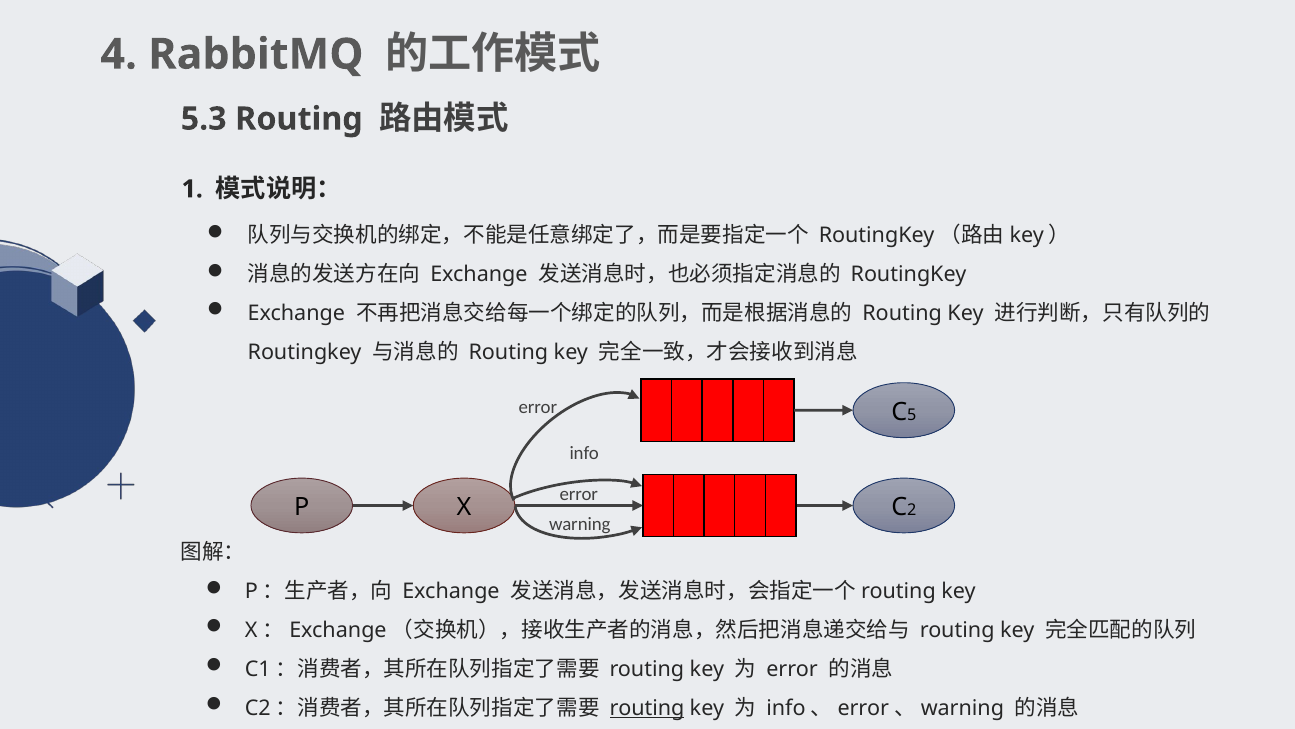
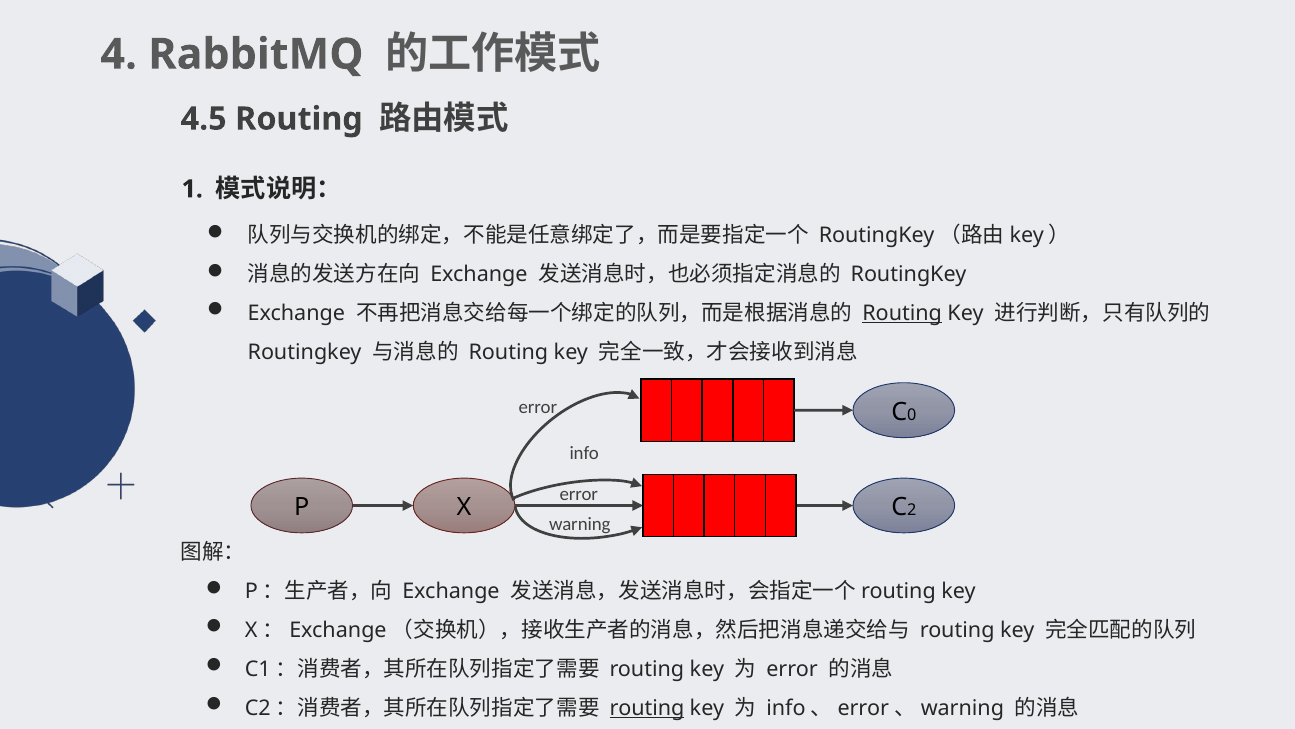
5.3: 5.3 -> 4.5 (204, 119)
Routing underline: none -> present (902, 313)
5: 5 -> 0 (912, 415)
